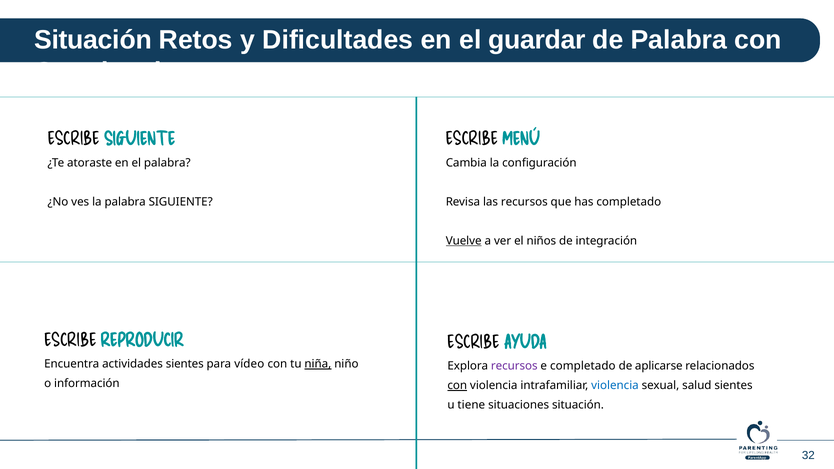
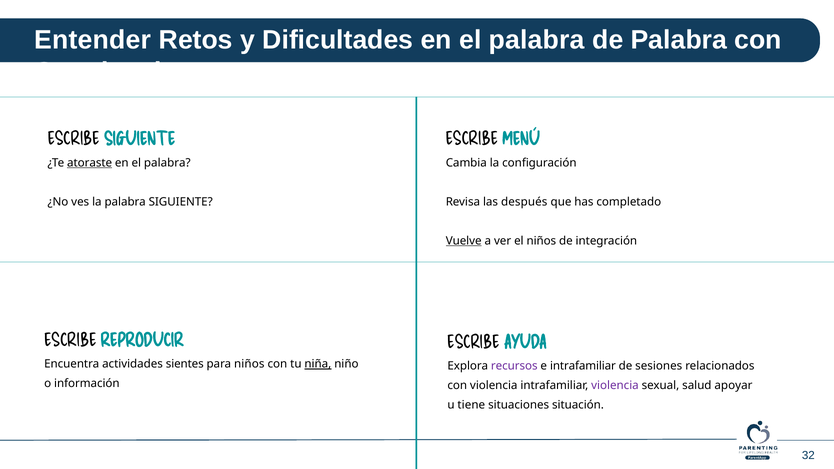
Situación: Situación -> Entender (93, 40)
Dificultades en el guardar: guardar -> palabra (537, 40)
atoraste underline: none -> present (90, 163)
las recursos: recursos -> después (524, 202)
para vídeo: vídeo -> niños (249, 364)
e completado: completado -> intrafamiliar (583, 366)
aplicarse: aplicarse -> sesiones (659, 366)
con underline: present -> none (457, 386)
violencia colour: blue -> purple (615, 386)
salud sientes: sientes -> apoyar (733, 386)
